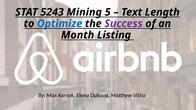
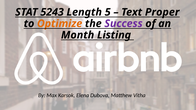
Mining: Mining -> Length (84, 12)
Length: Length -> Proper (162, 12)
Optimize colour: blue -> orange (60, 24)
